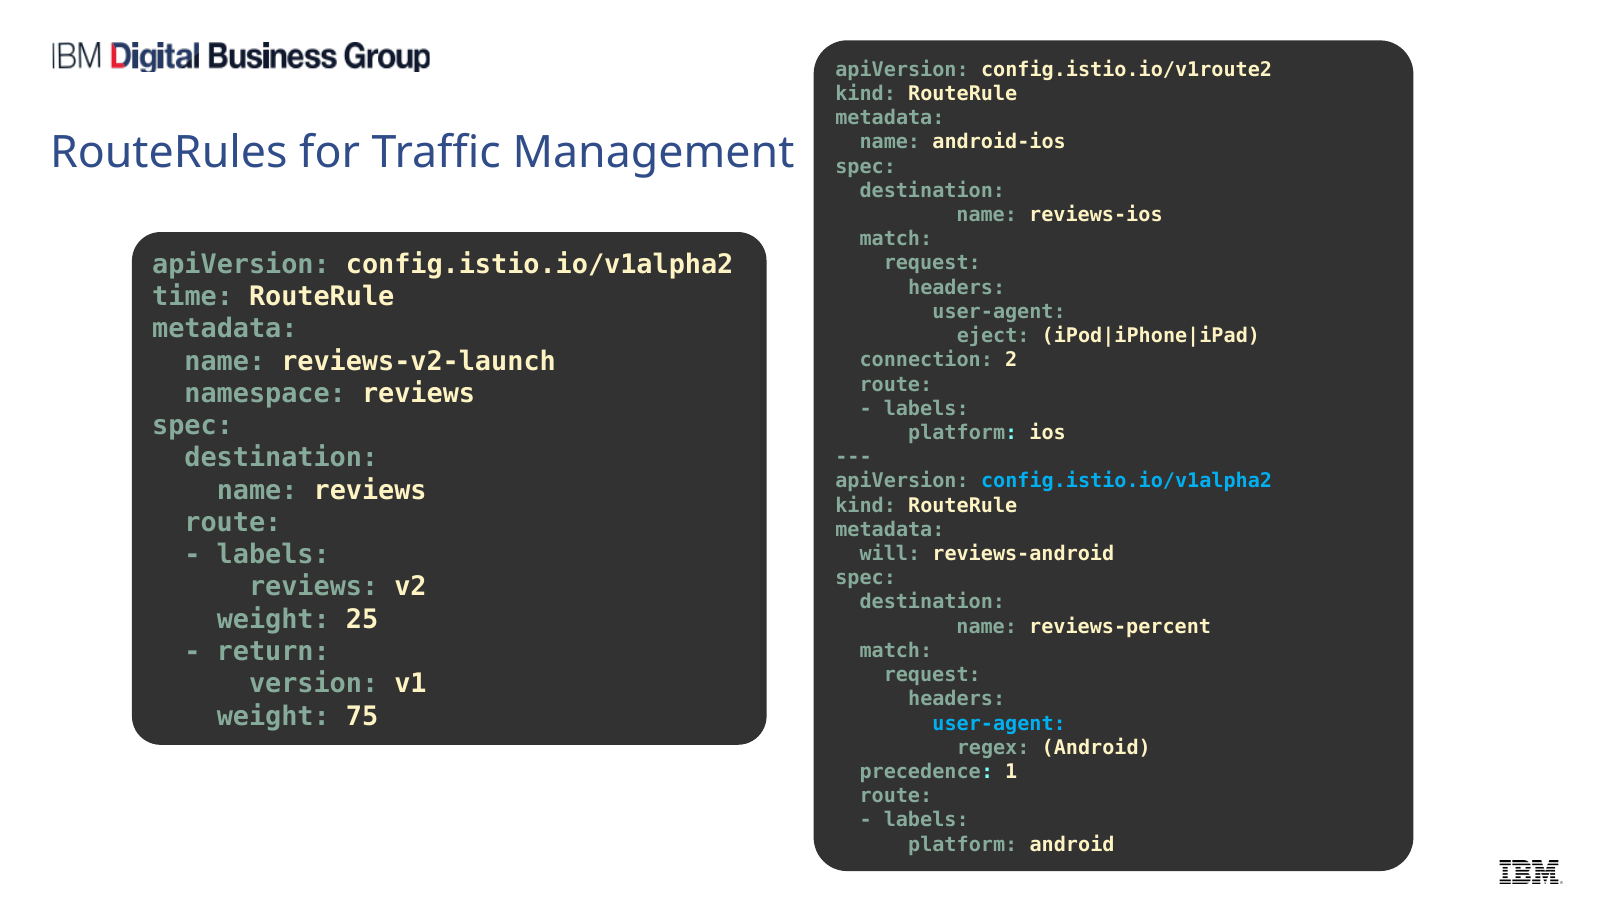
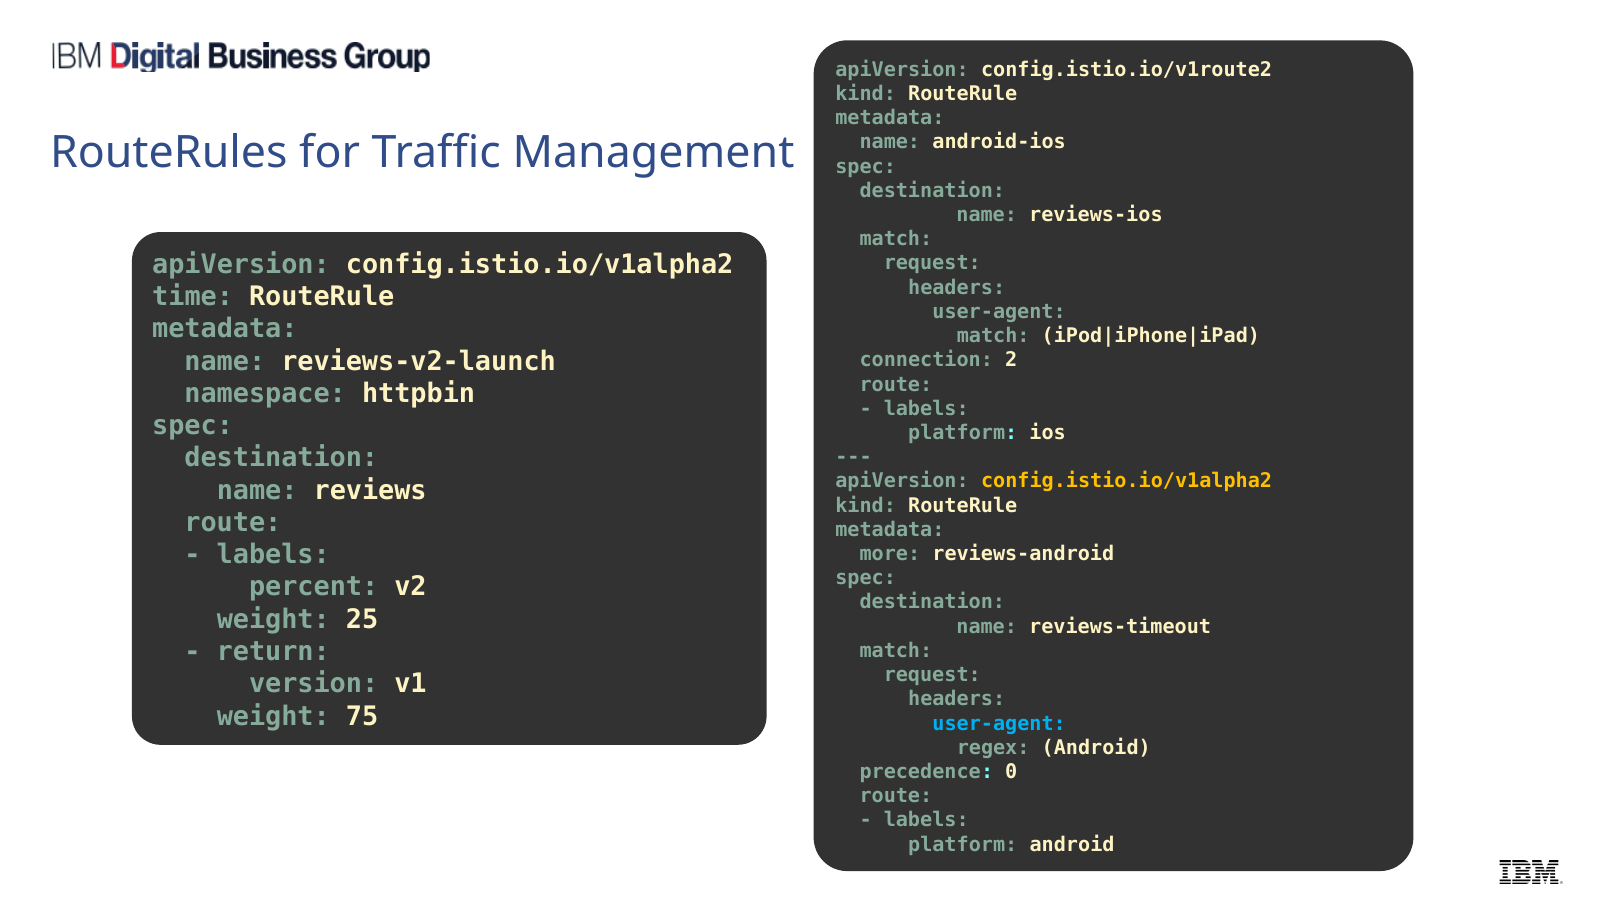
eject: eject -> match (993, 336)
namespace reviews: reviews -> httpbin (419, 393)
config.istio.io/v1alpha2 colour: light blue -> yellow (1127, 481)
will: will -> more (890, 554)
reviews: reviews -> percent (314, 587)
reviews-percent: reviews-percent -> reviews-timeout (1120, 626)
1: 1 -> 0 (1011, 772)
